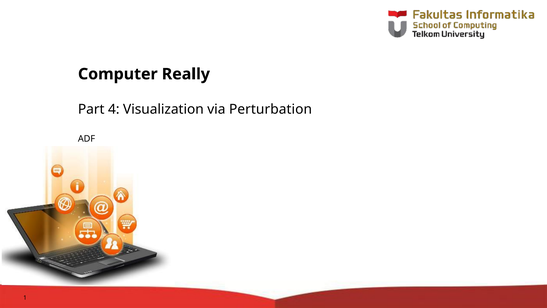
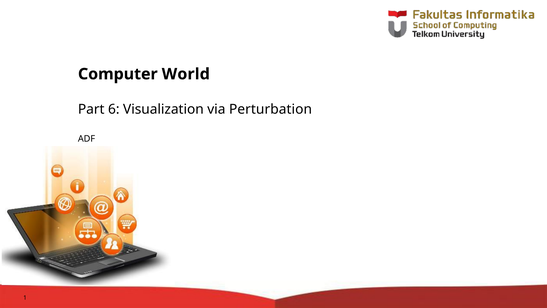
Really: Really -> World (186, 74)
4: 4 -> 6 (114, 109)
